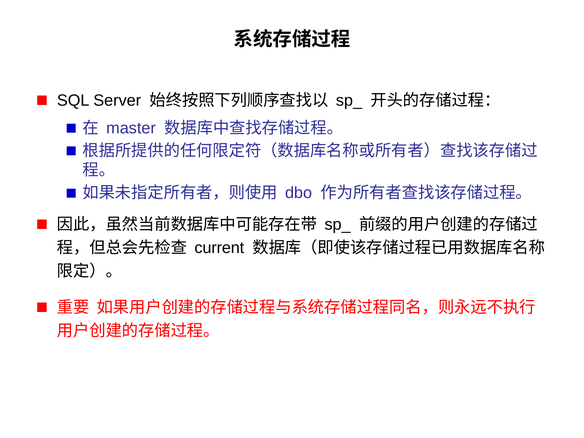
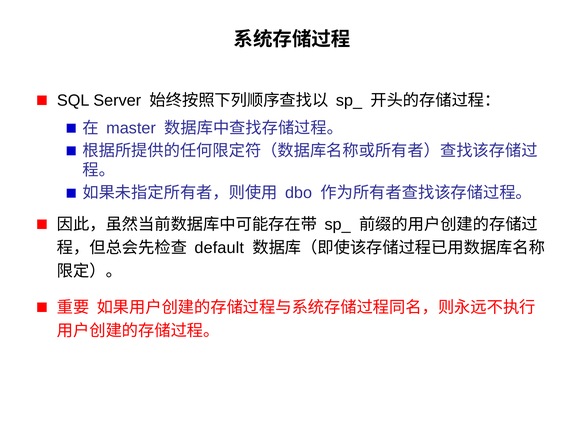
current: current -> default (219, 248)
